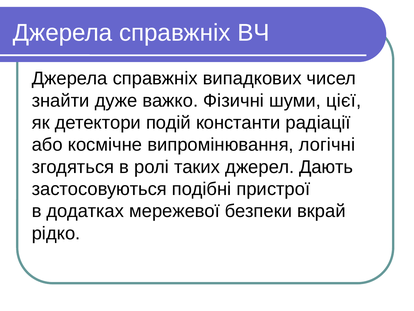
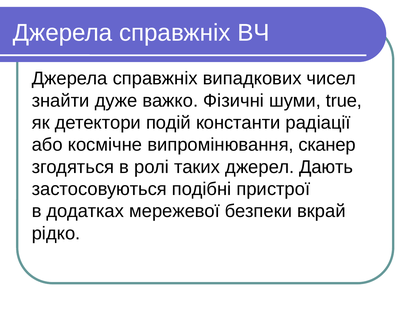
цієї: цієї -> true (344, 100)
логічні: логічні -> сканер (327, 145)
